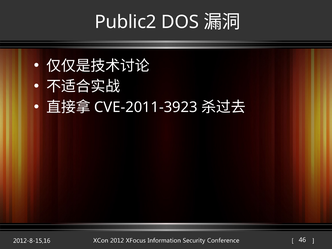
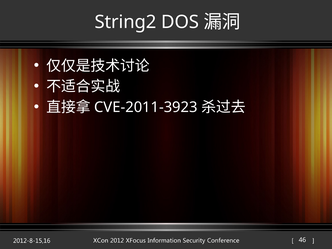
Public2: Public2 -> String2 (126, 22)
